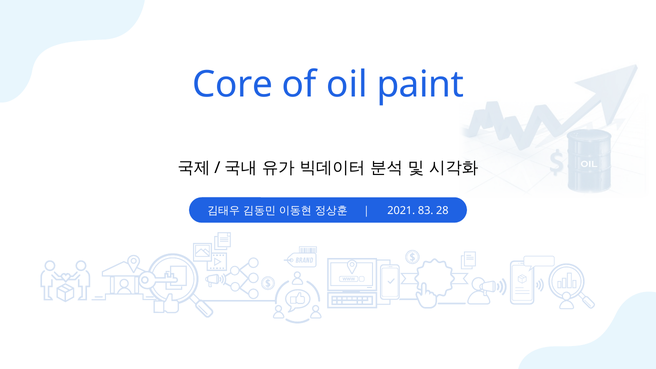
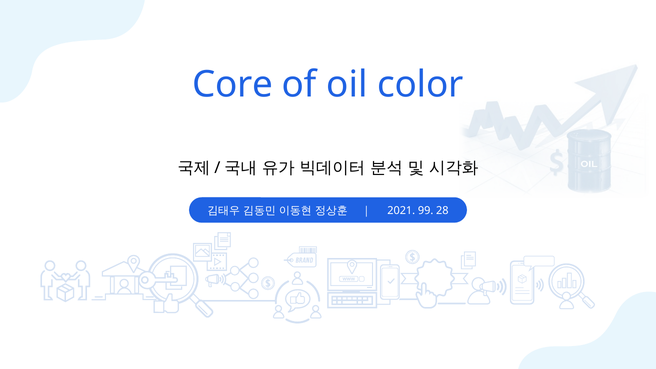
paint: paint -> color (420, 85)
83: 83 -> 99 (426, 211)
